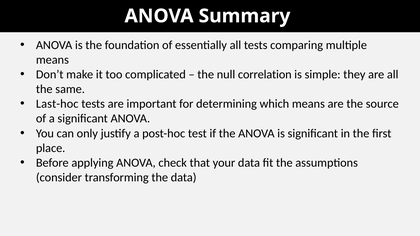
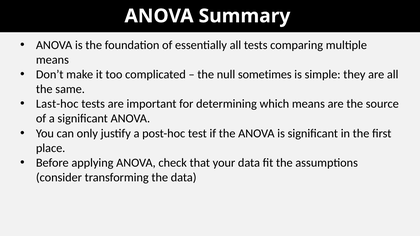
correlation: correlation -> sometimes (265, 75)
